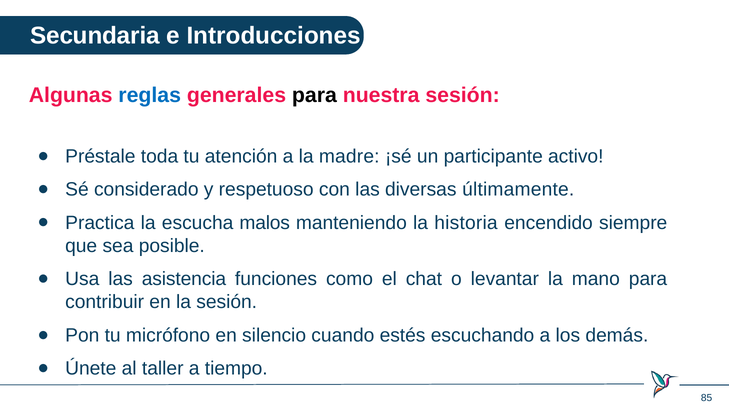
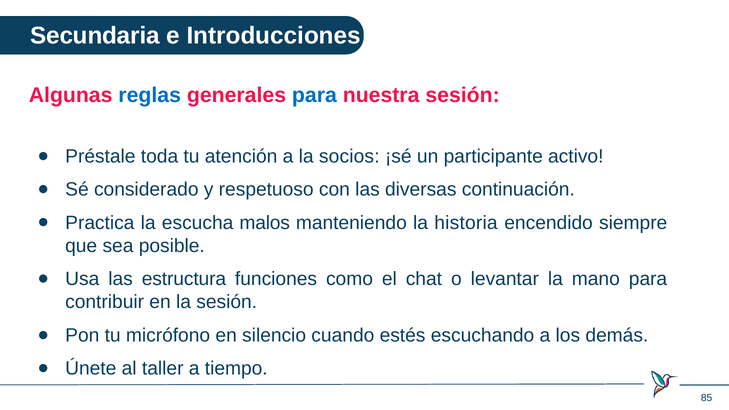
para colour: black -> blue (314, 95)
madre: madre -> socios (349, 156)
últimamente: últimamente -> continuación (518, 190)
asistencia: asistencia -> estructura (184, 279)
